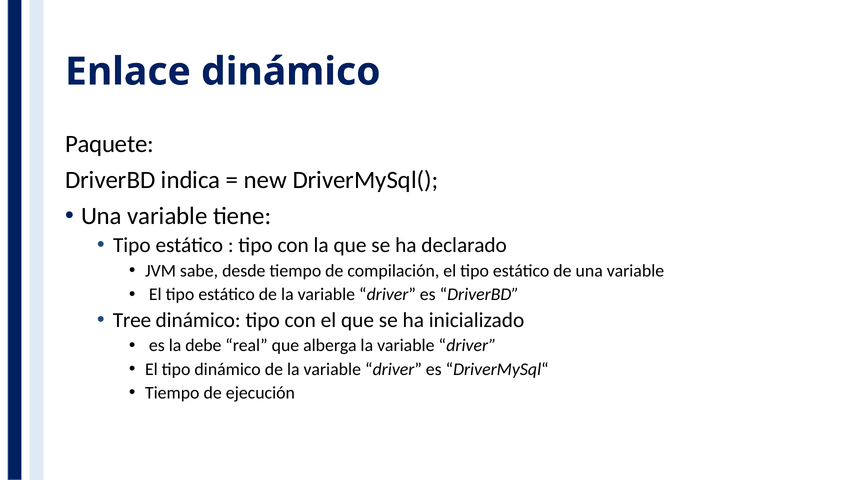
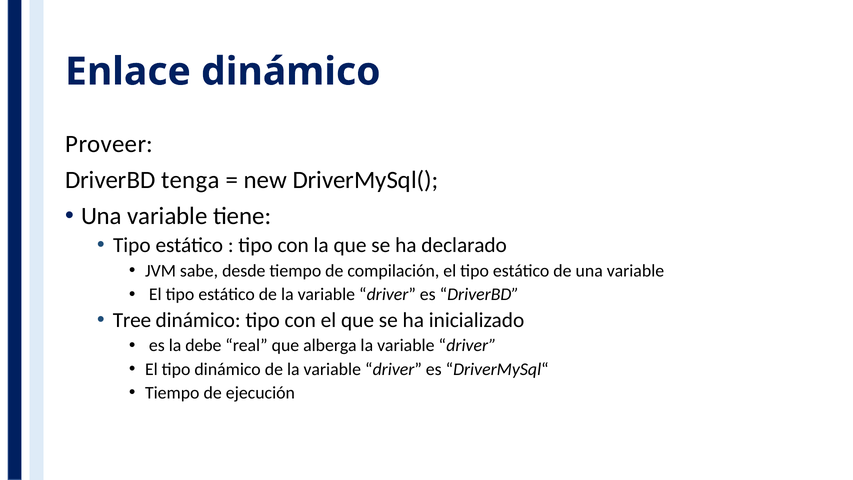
Paquete: Paquete -> Proveer (109, 144)
indica: indica -> tenga (190, 180)
